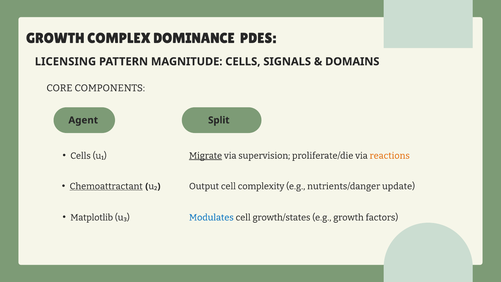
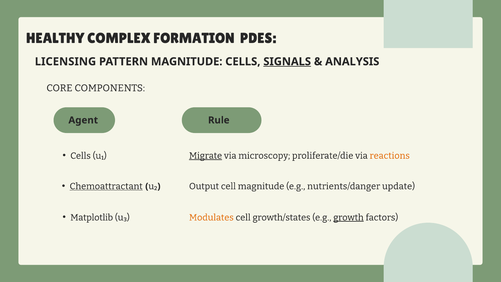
GROWTH: GROWTH -> HEALTHY (55, 38)
DOMINANCE: DOMINANCE -> FORMATION (194, 38)
SIGNALS underline: none -> present (287, 62)
DOMAINS: DOMAINS -> ANALYSIS (352, 62)
Split: Split -> Rule (219, 120)
supervision: supervision -> microscopy (264, 156)
cell complexity: complexity -> magnitude (261, 186)
Modulates colour: blue -> orange (211, 217)
growth underline: none -> present (348, 217)
